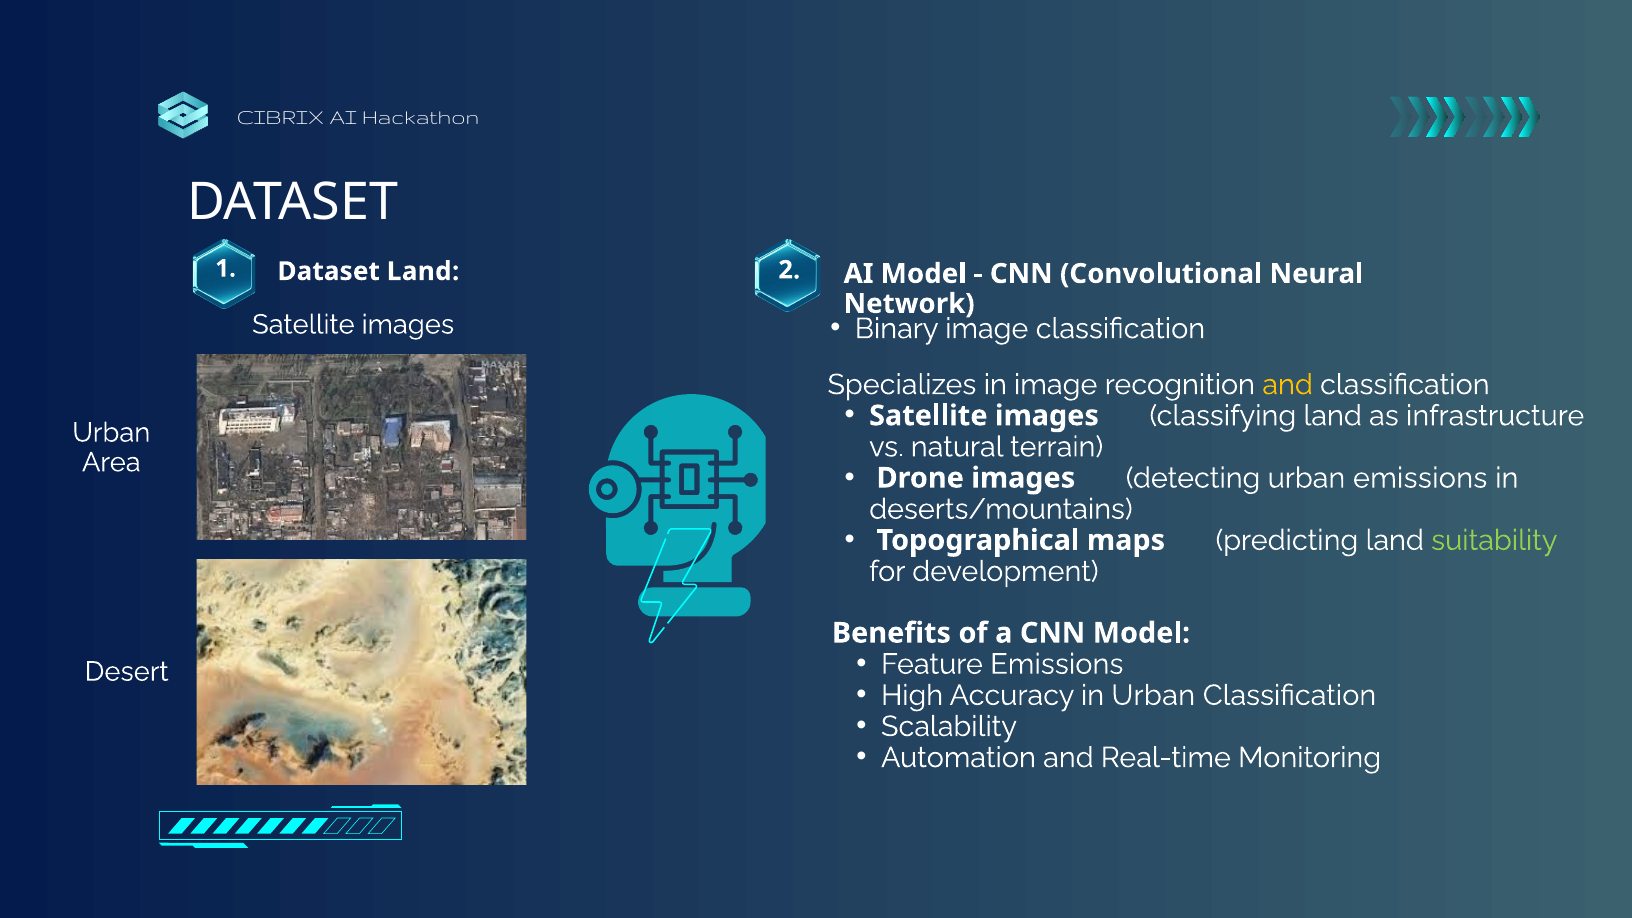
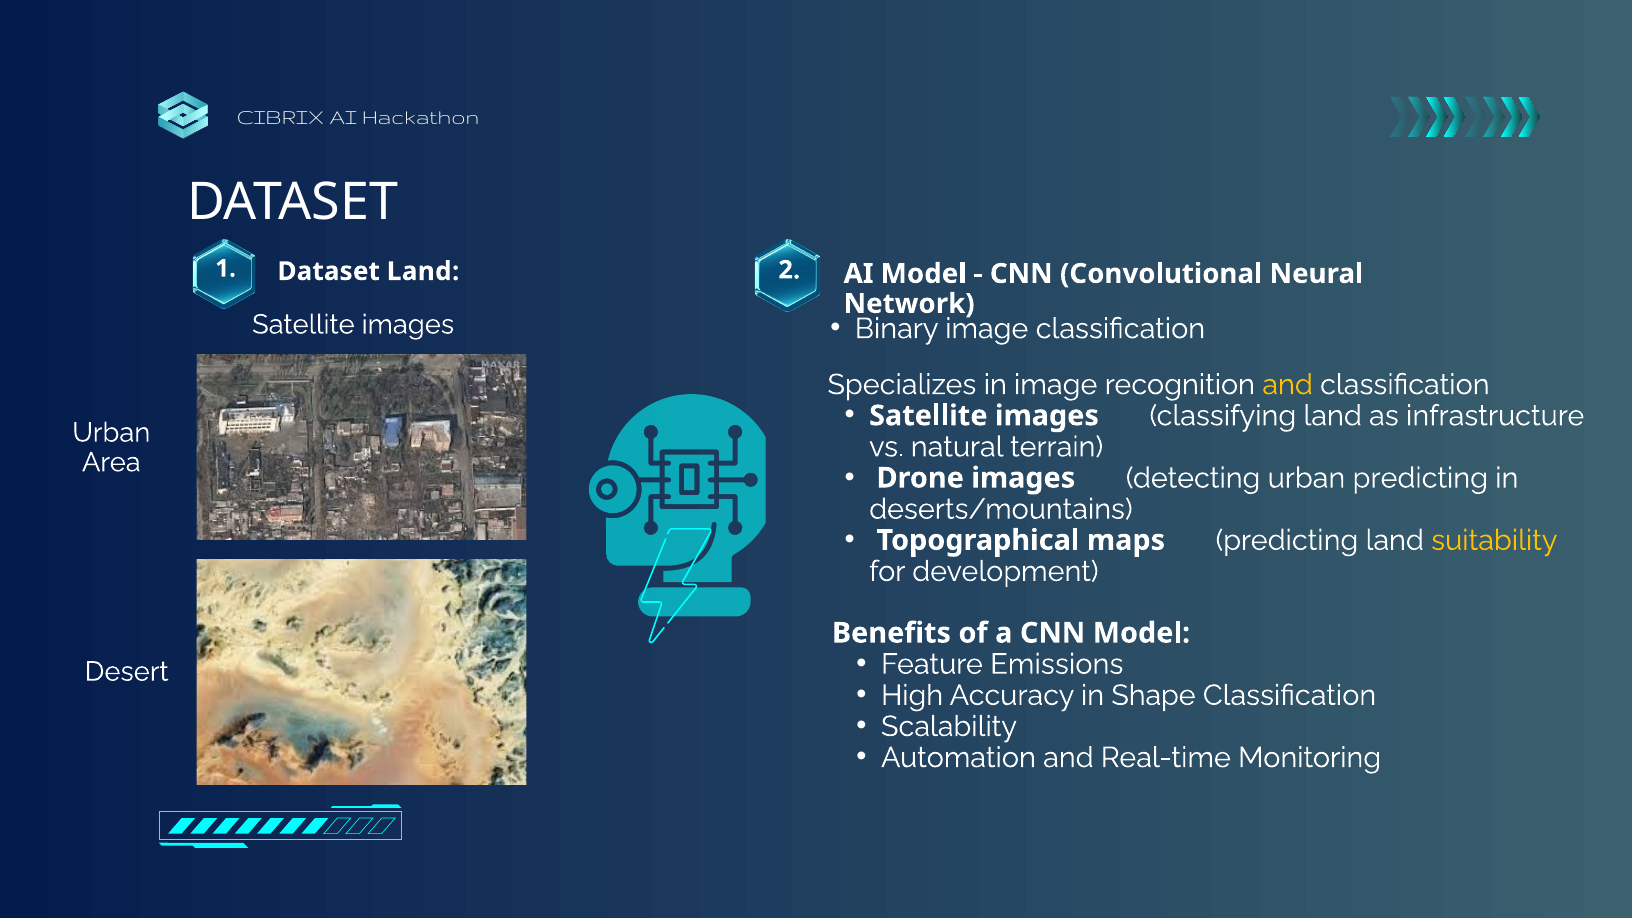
urban emissions: emissions -> predicting (1420, 478)
suitability colour: light green -> yellow (1494, 540)
in Urban: Urban -> Shape (1153, 695)
